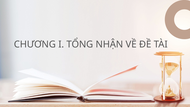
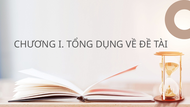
NHẬN: NHẬN -> DỤNG (109, 44)
